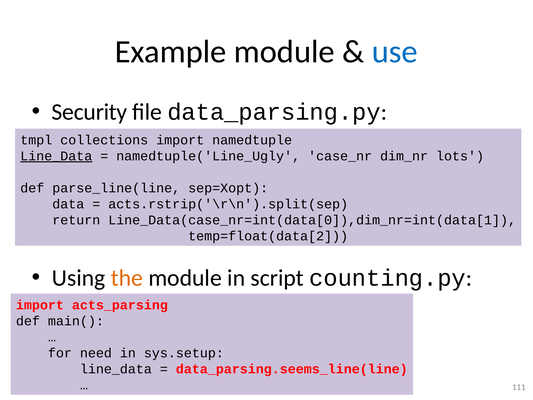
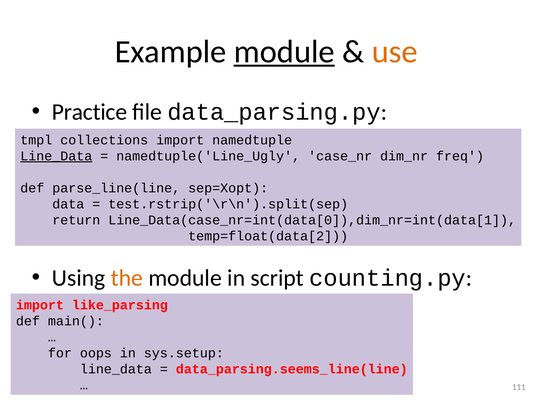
module underline: none -> present (284, 52)
use colour: blue -> orange (395, 52)
Security: Security -> Practice (89, 112)
lots: lots -> freq (460, 156)
acts.rstrip('\r\n').split(sep: acts.rstrip('\r\n').split(sep -> test.rstrip('\r\n').split(sep (228, 204)
acts_parsing: acts_parsing -> like_parsing (120, 305)
need: need -> oops (96, 353)
